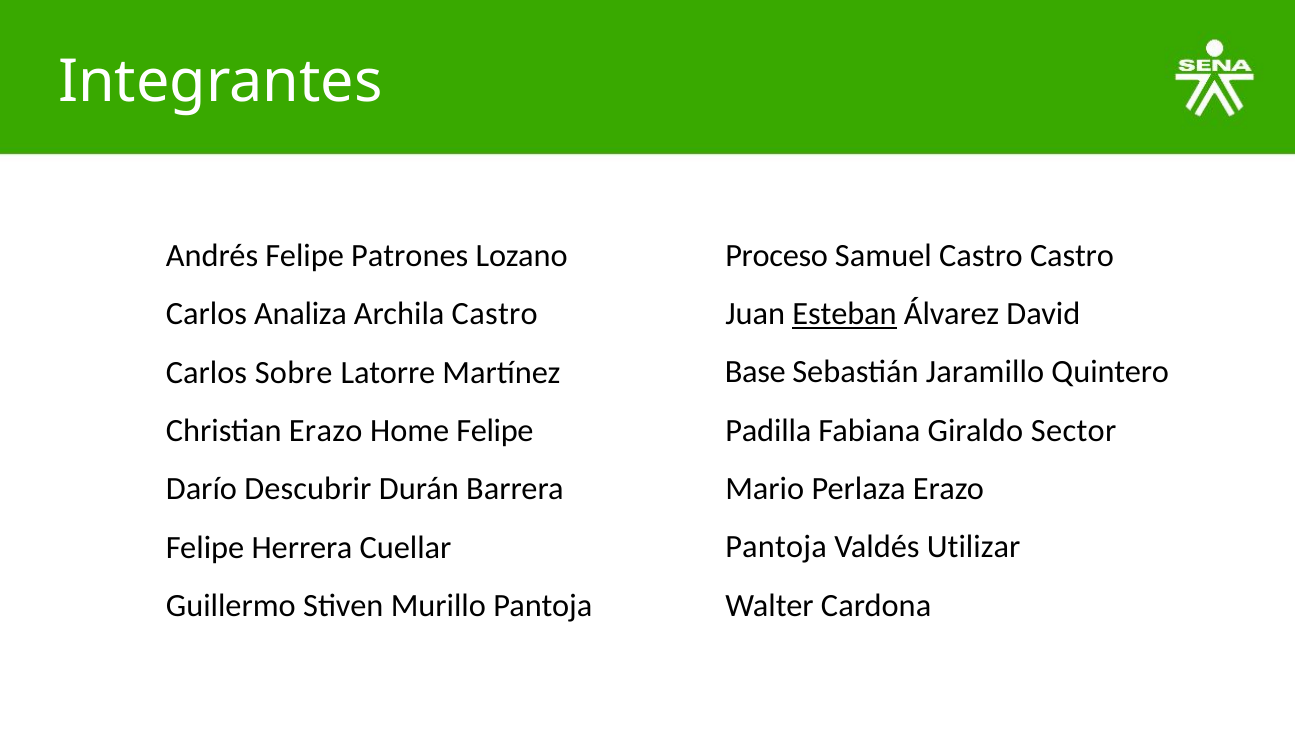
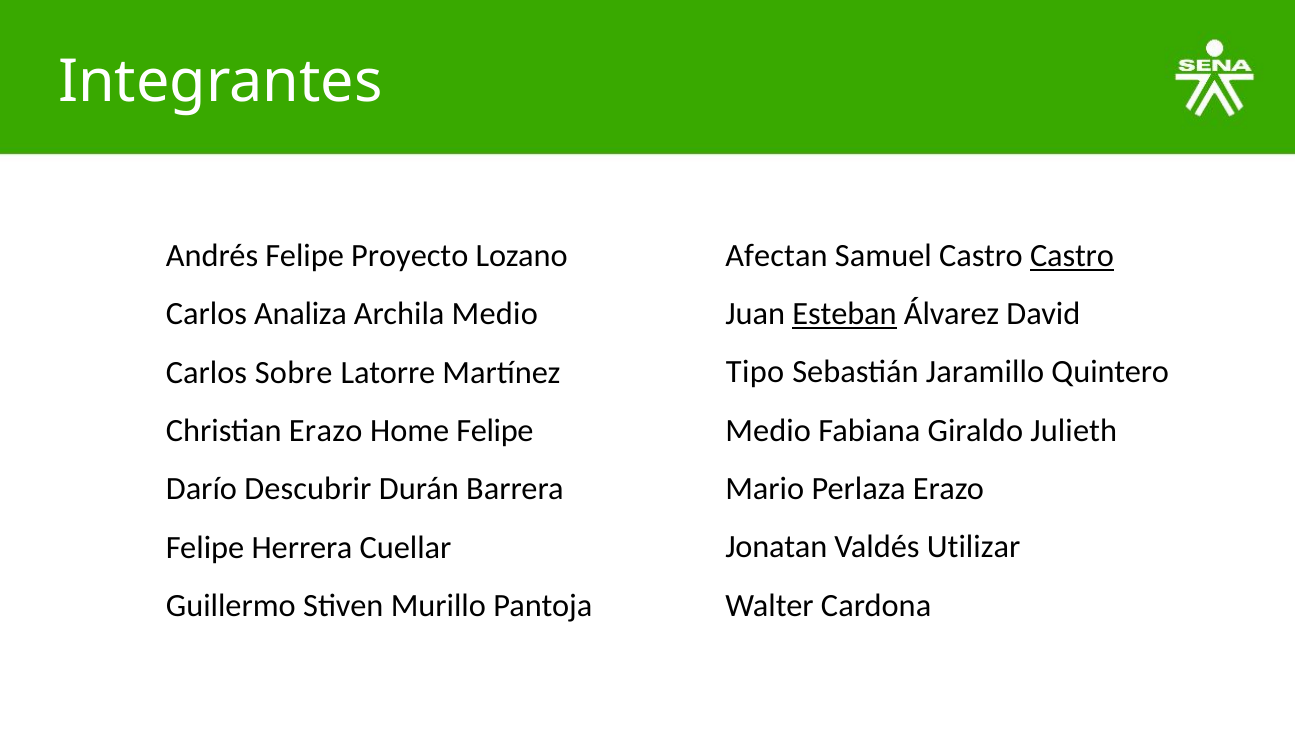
Proceso: Proceso -> Afectan (776, 255)
Castro underline: none -> present (1072, 255)
Patrones: Patrones -> Proyecto (410, 256)
Archila Castro: Castro -> Medio (495, 314)
Base: Base -> Tipo (755, 372)
Padilla: Padilla -> Medio (768, 430)
Sector: Sector -> Julieth (1074, 430)
Pantoja: Pantoja -> Jonatan (776, 547)
